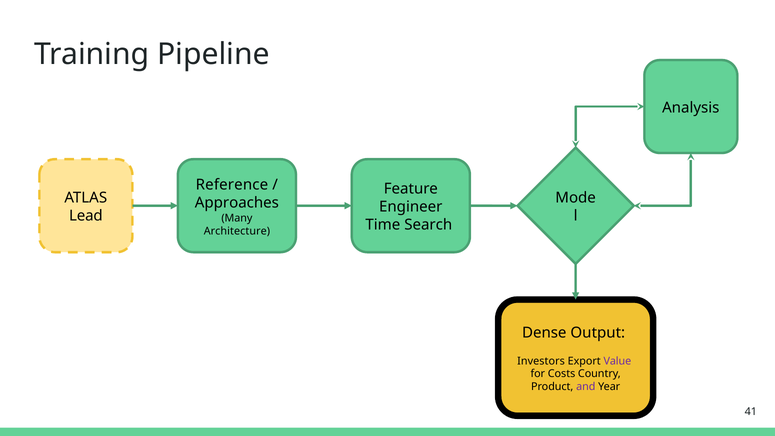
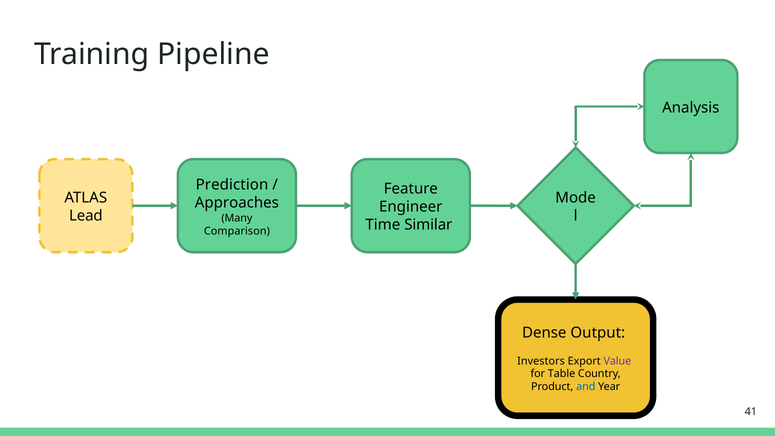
Reference: Reference -> Prediction (232, 185)
Search: Search -> Similar (428, 225)
Architecture: Architecture -> Comparison (237, 231)
Costs: Costs -> Table (562, 374)
and colour: purple -> blue (586, 387)
